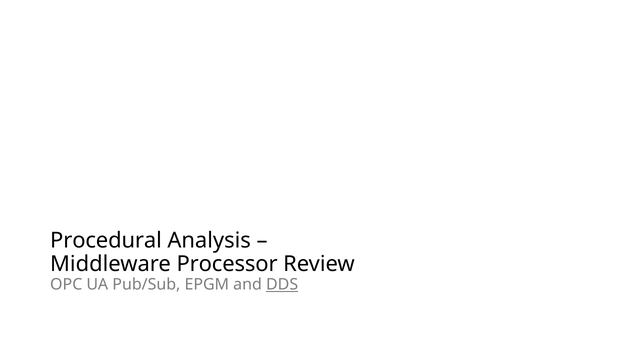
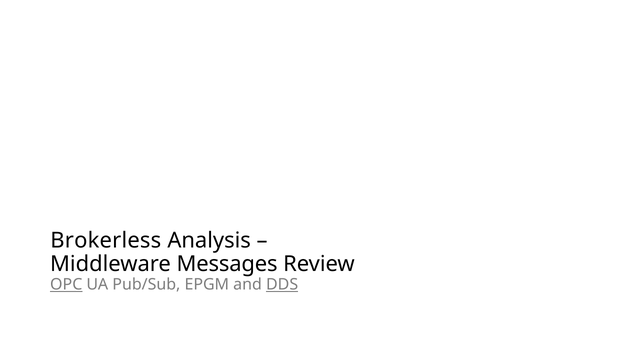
Procedural: Procedural -> Brokerless (106, 241)
Processor: Processor -> Messages (227, 264)
OPC underline: none -> present (66, 285)
